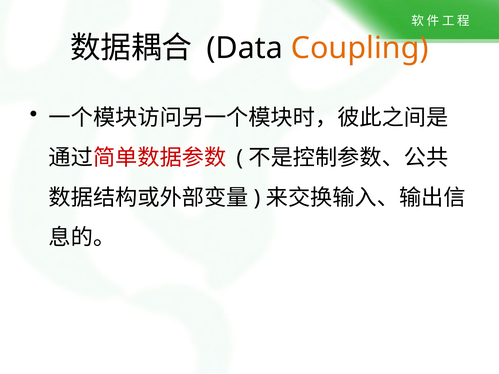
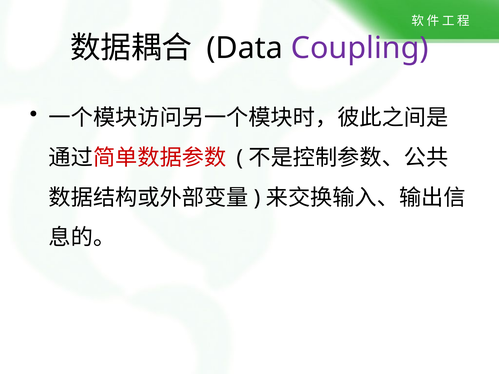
Coupling colour: orange -> purple (360, 48)
